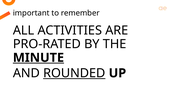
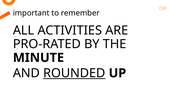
MINUTE underline: present -> none (38, 58)
